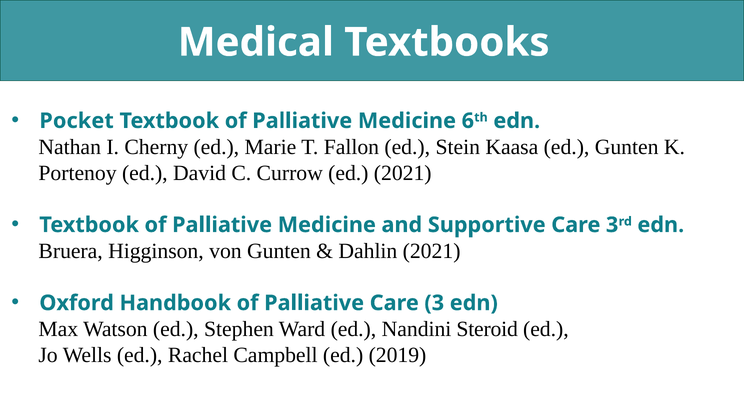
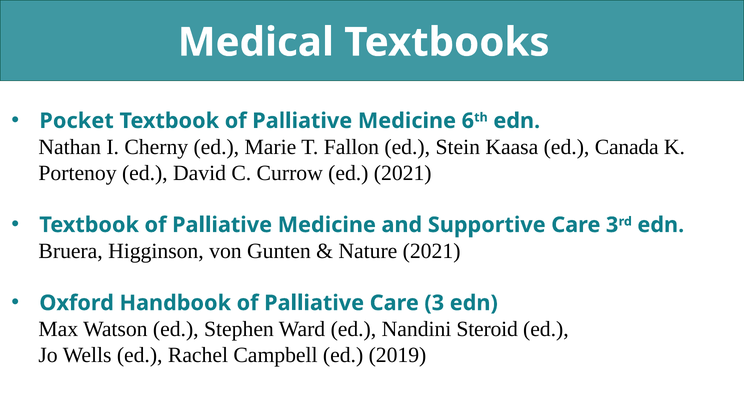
ed Gunten: Gunten -> Canada (627, 147)
Dahlin: Dahlin -> Nature (368, 251)
